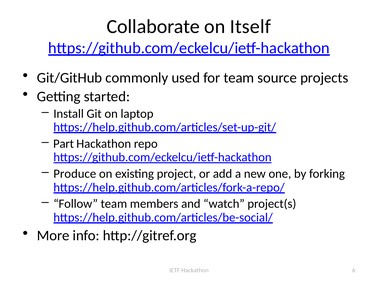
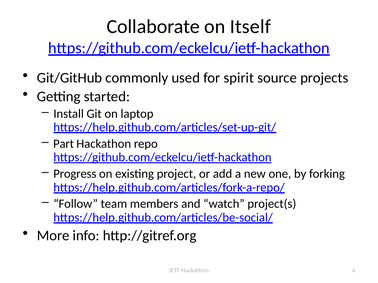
for team: team -> spirit (239, 78)
Produce: Produce -> Progress (75, 174)
